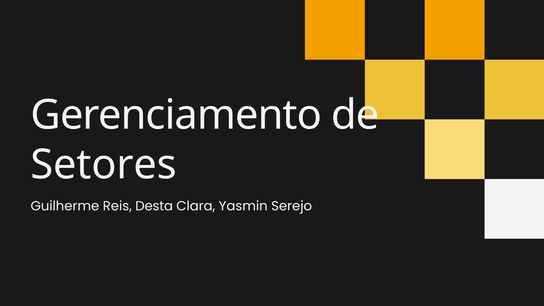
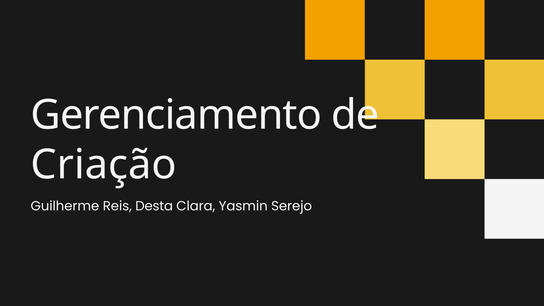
Setores: Setores -> Criação (104, 165)
